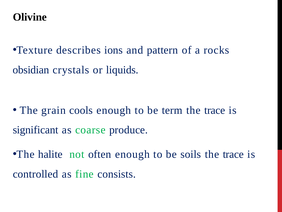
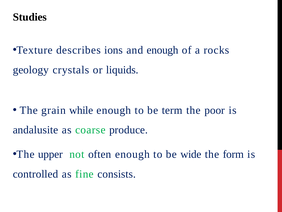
Olivine: Olivine -> Studies (30, 17)
and pattern: pattern -> enough (163, 50)
obsidian: obsidian -> geology (31, 70)
cools: cools -> while (81, 110)
trace: trace -> poor (215, 110)
significant: significant -> andalusite (35, 130)
halite: halite -> upper (50, 154)
soils: soils -> wide (191, 154)
trace: trace -> form (233, 154)
